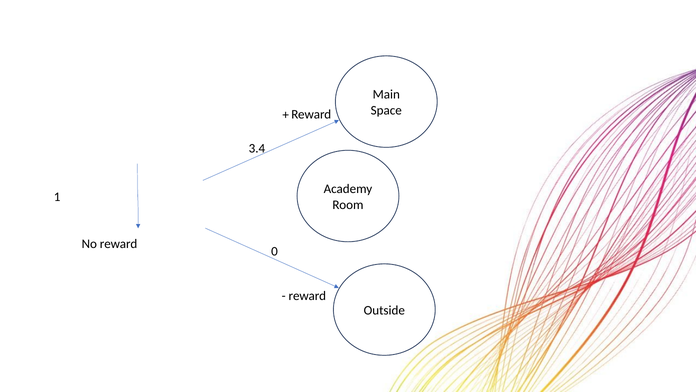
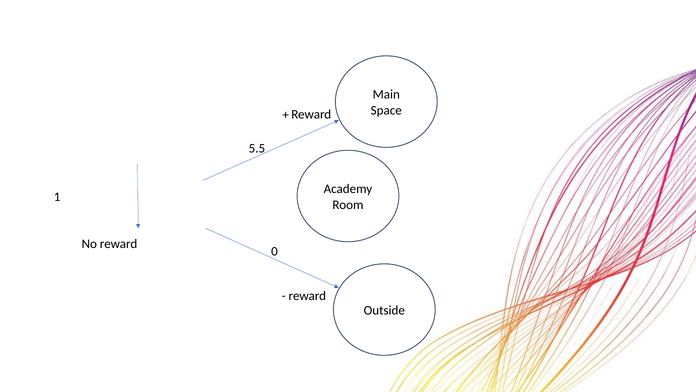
3.4: 3.4 -> 5.5 (257, 148)
